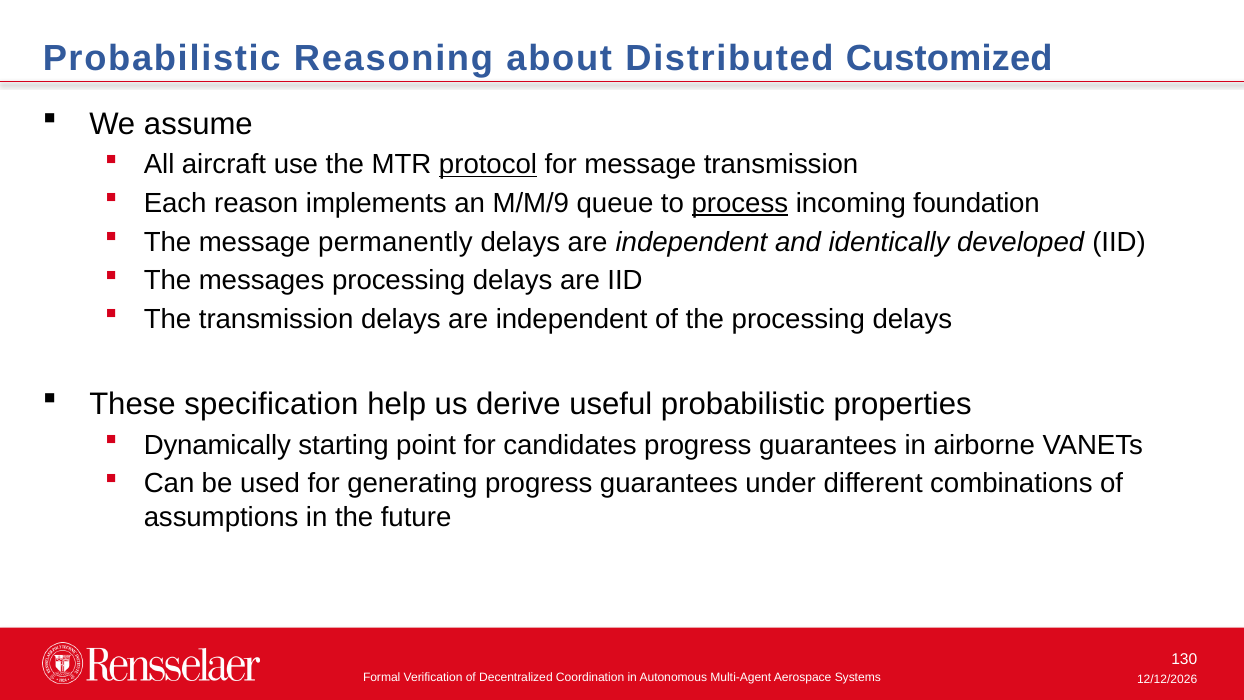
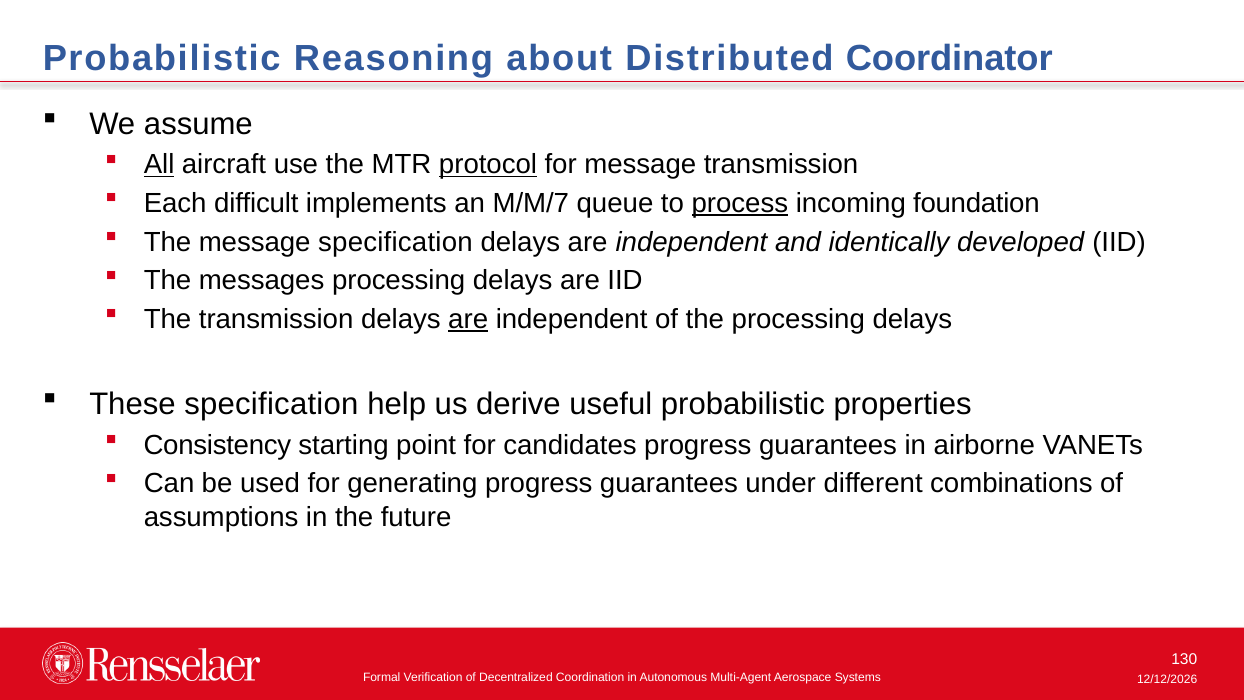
Customized: Customized -> Coordinator (949, 58)
All underline: none -> present (159, 164)
reason: reason -> difficult (256, 203)
M/M/9: M/M/9 -> M/M/7 (531, 203)
message permanently: permanently -> specification (395, 242)
are underline: none -> present (468, 319)
Dynamically: Dynamically -> Consistency (217, 445)
